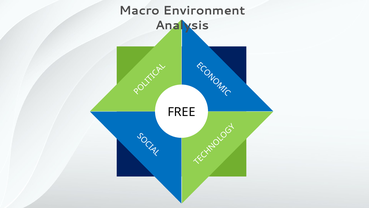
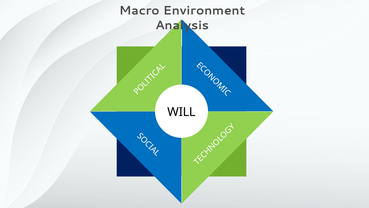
FREE: FREE -> WILL (182, 112)
